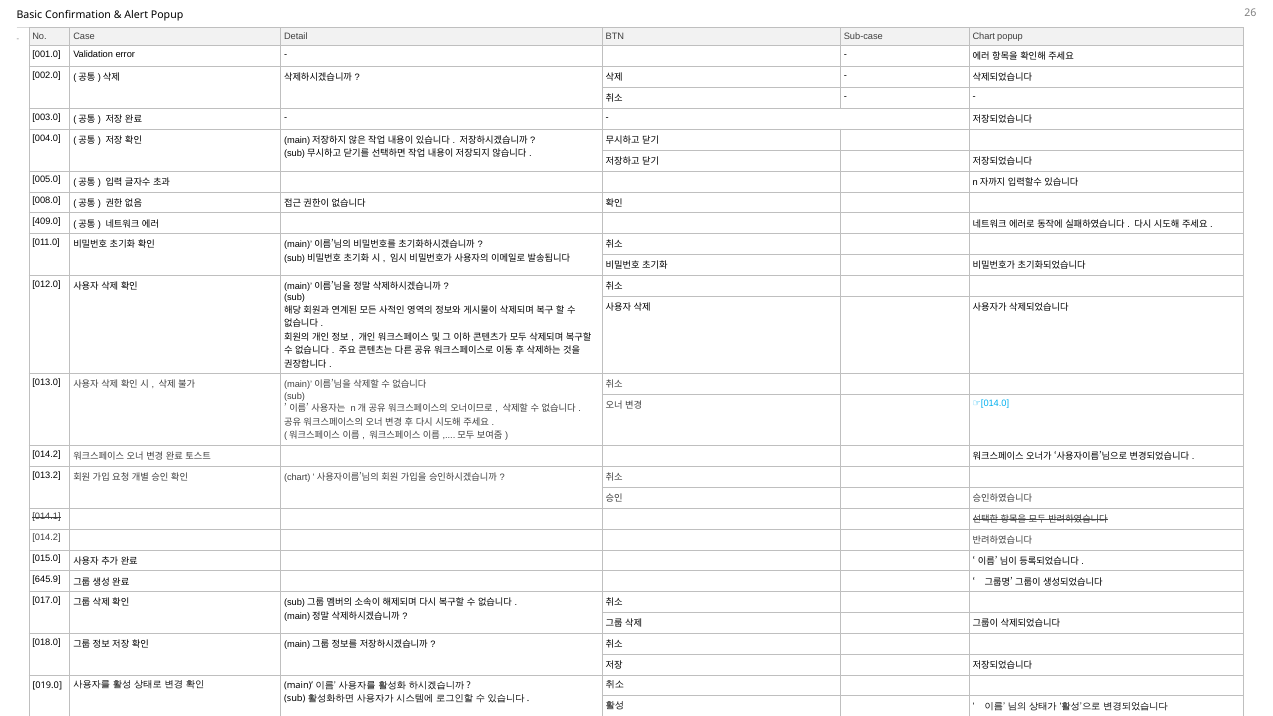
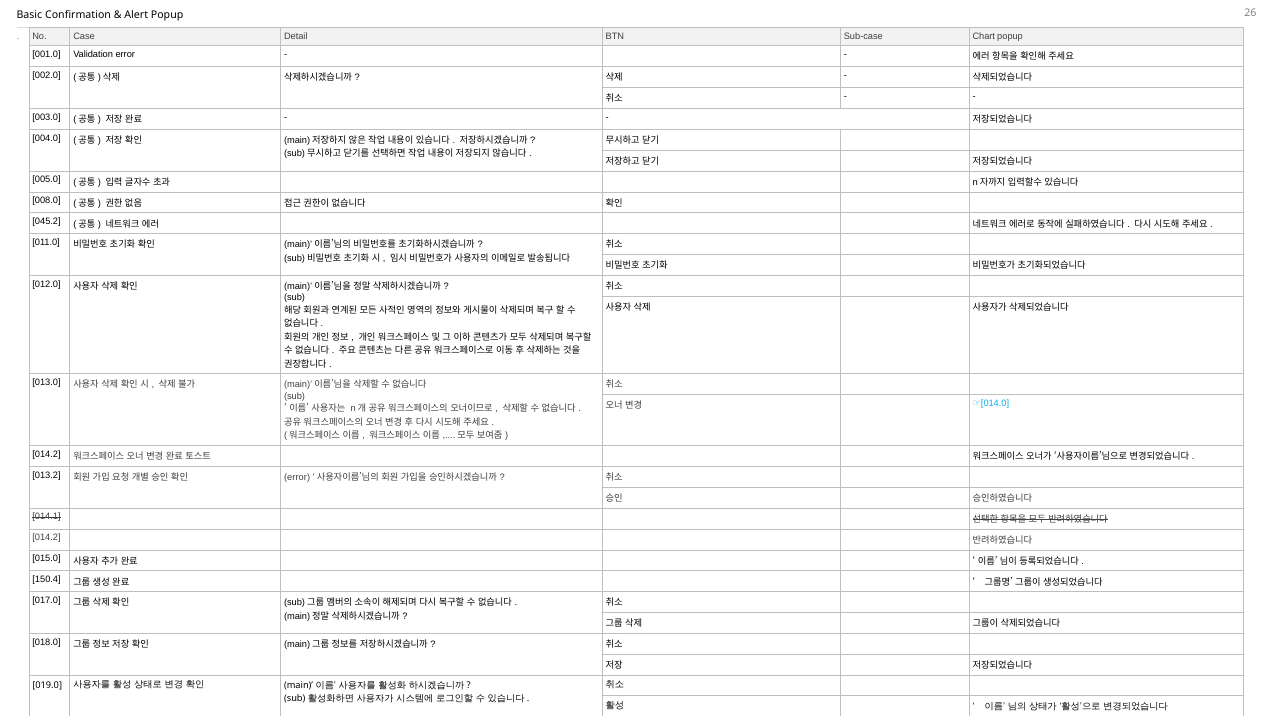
409.0: 409.0 -> 045.2 (47, 222)
chart: chart -> error (297, 477)
645.9: 645.9 -> 150.4 (47, 580)
